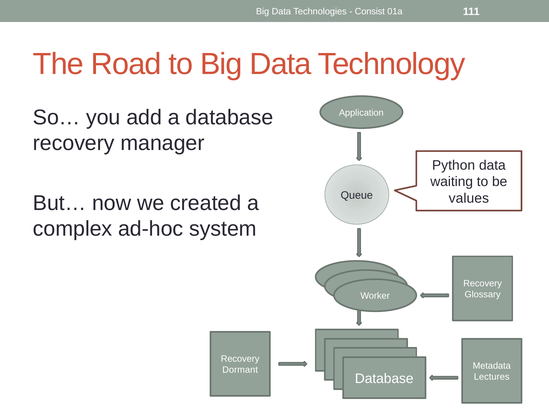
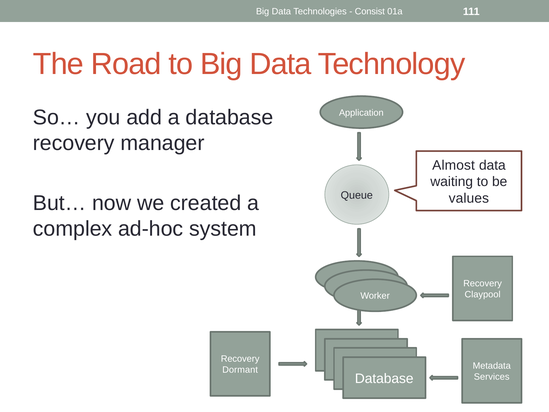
Python: Python -> Almost (454, 165)
Glossary: Glossary -> Claypool (483, 294)
Lectures: Lectures -> Services (492, 377)
